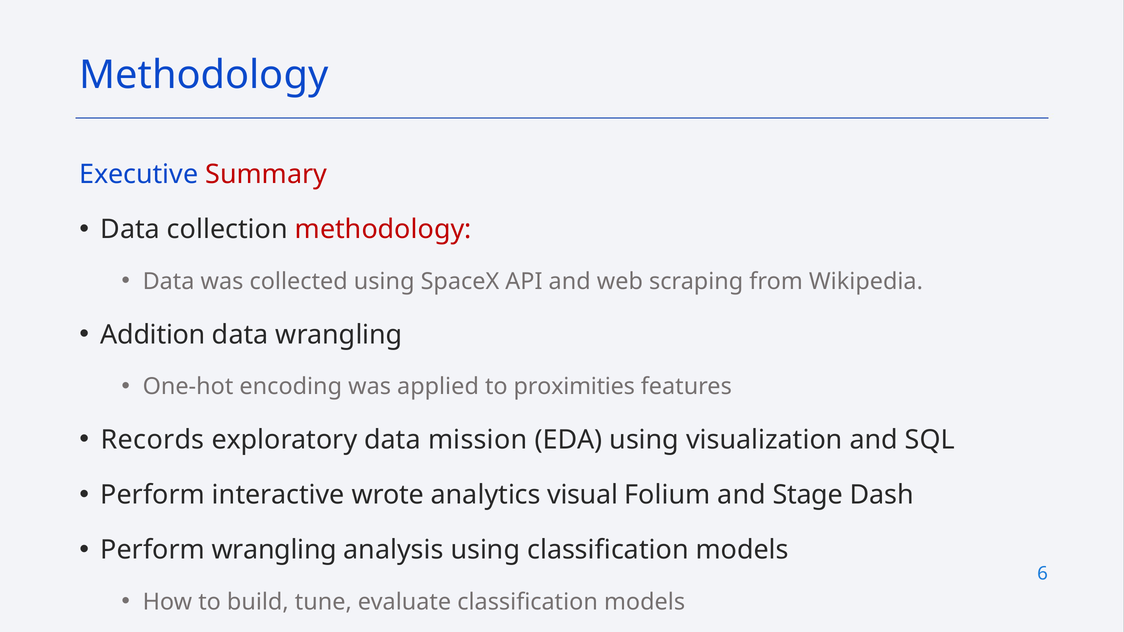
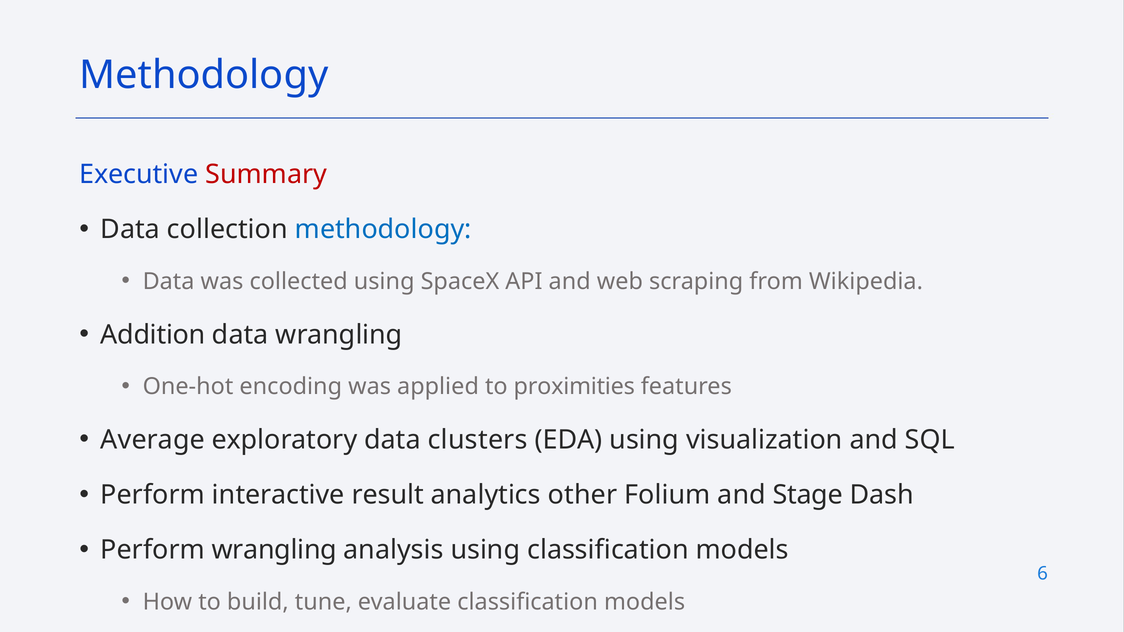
methodology colour: red -> blue (383, 230)
Records: Records -> Average (153, 440)
mission: mission -> clusters (478, 440)
wrote: wrote -> result (388, 495)
visual: visual -> other (582, 495)
